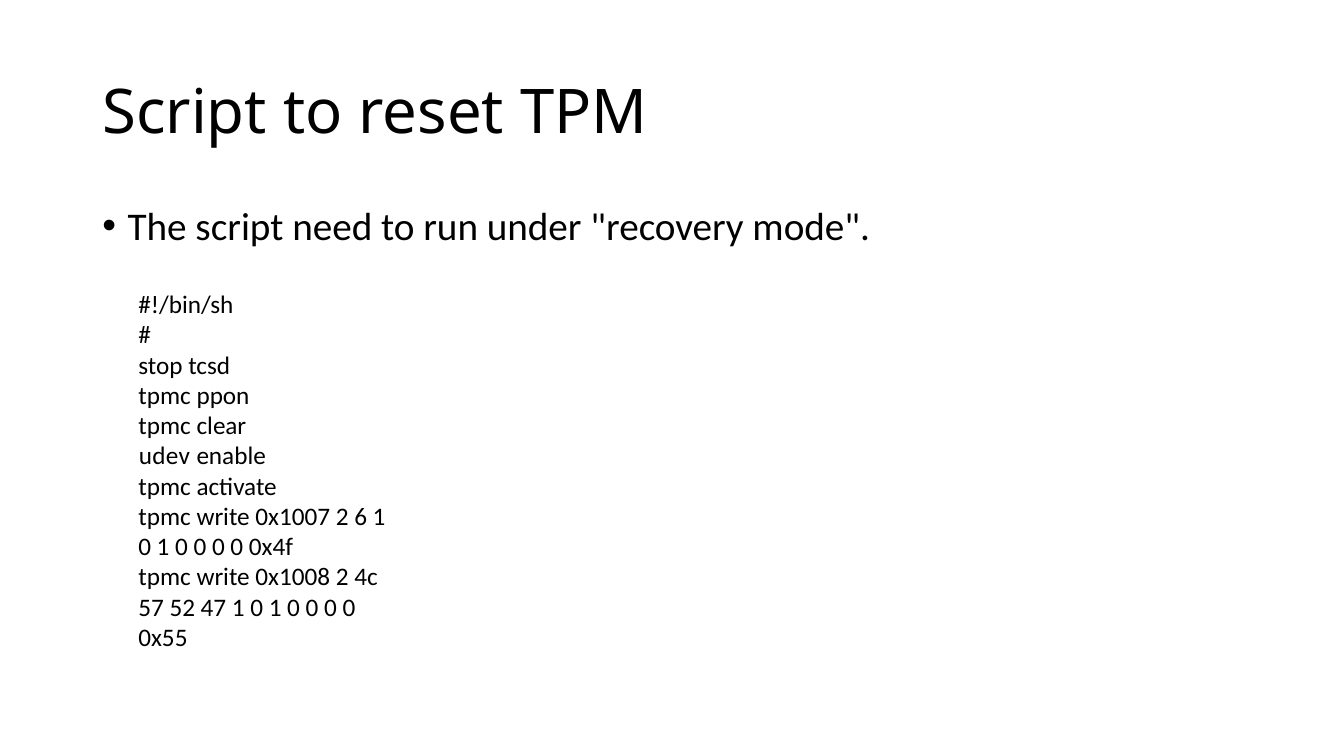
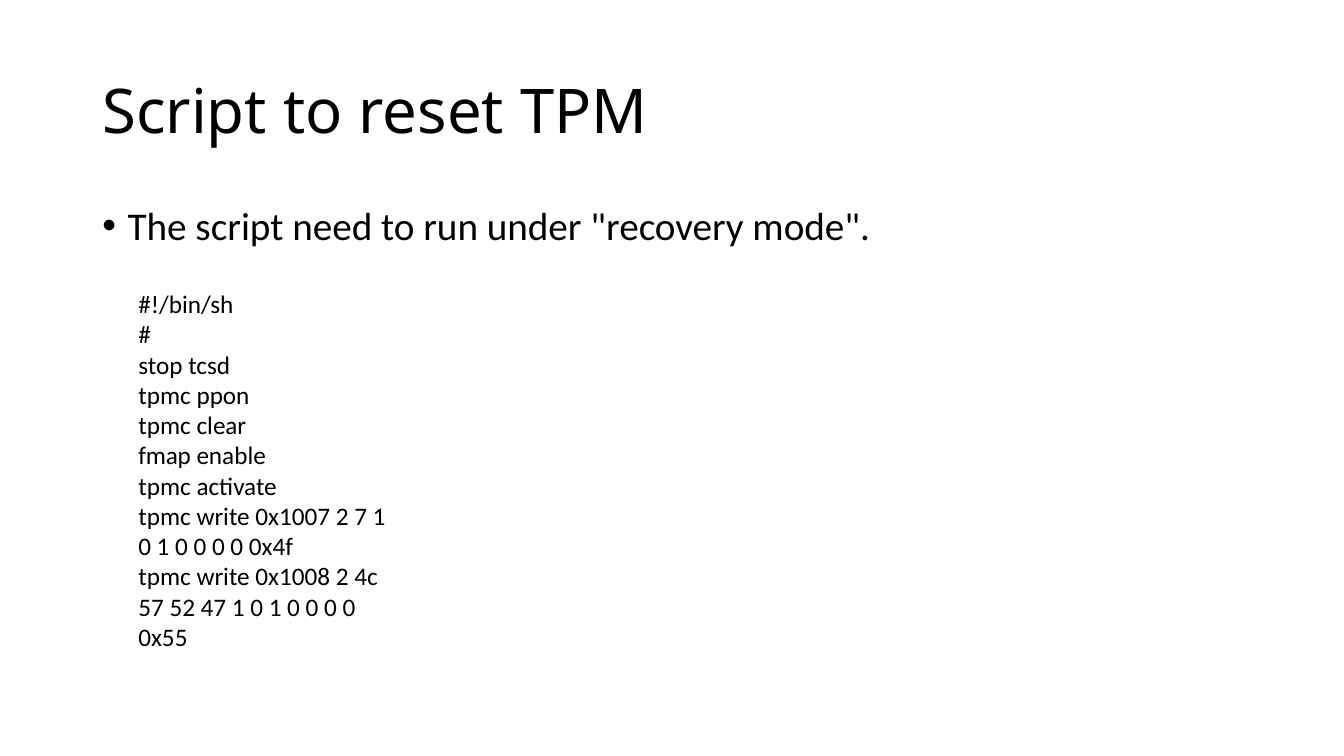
udev: udev -> fmap (165, 457)
6: 6 -> 7 (361, 517)
